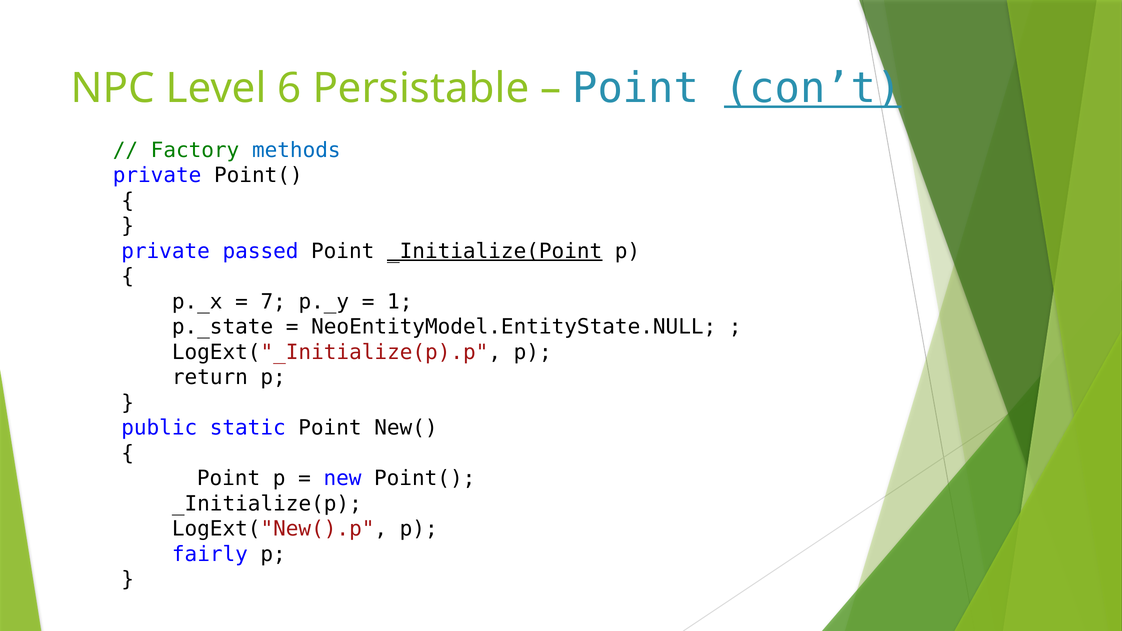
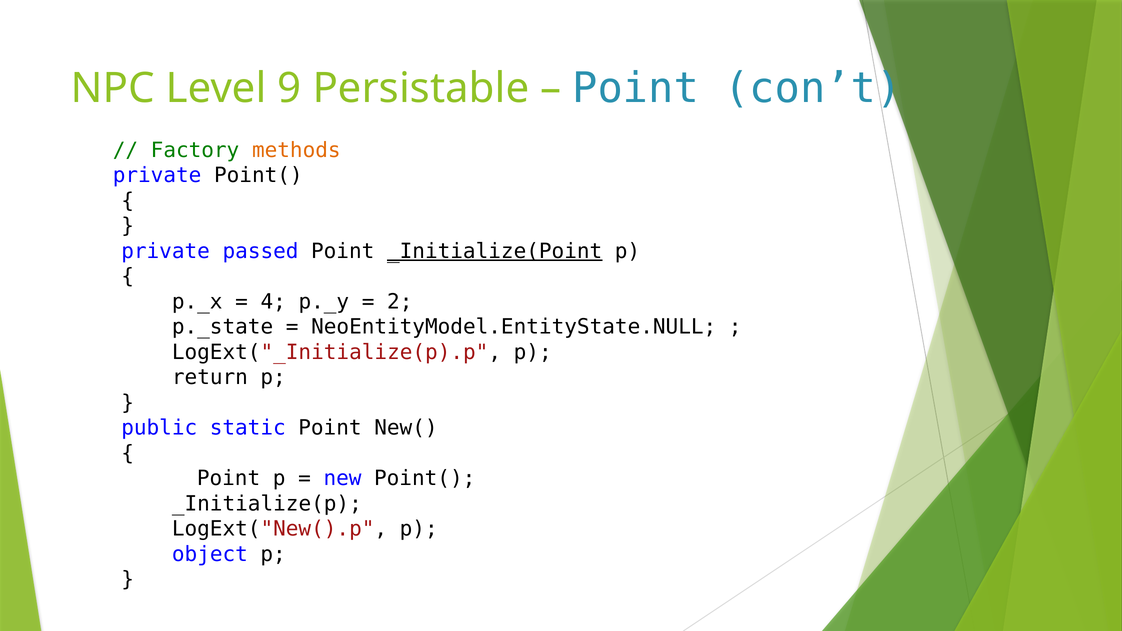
6: 6 -> 9 (289, 88)
con’t underline: present -> none (813, 88)
methods colour: blue -> orange (296, 150)
7: 7 -> 4 (273, 302)
1: 1 -> 2 (400, 302)
fairly: fairly -> object (210, 554)
